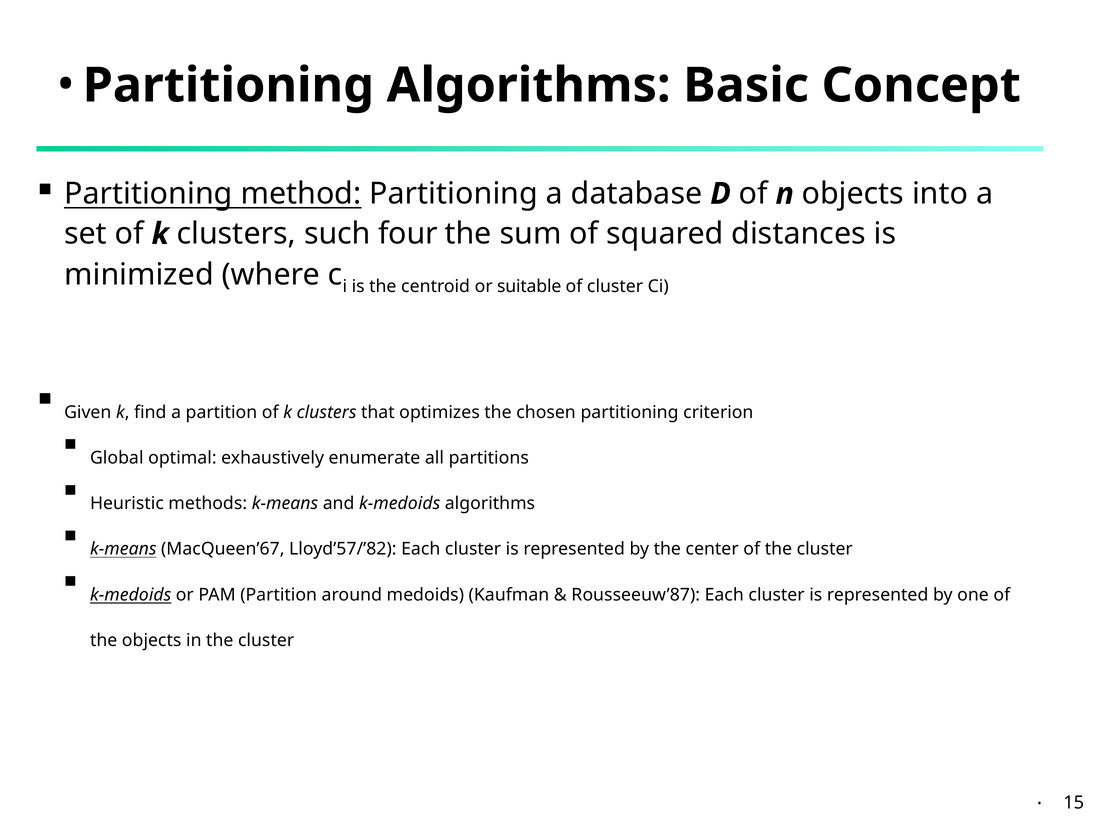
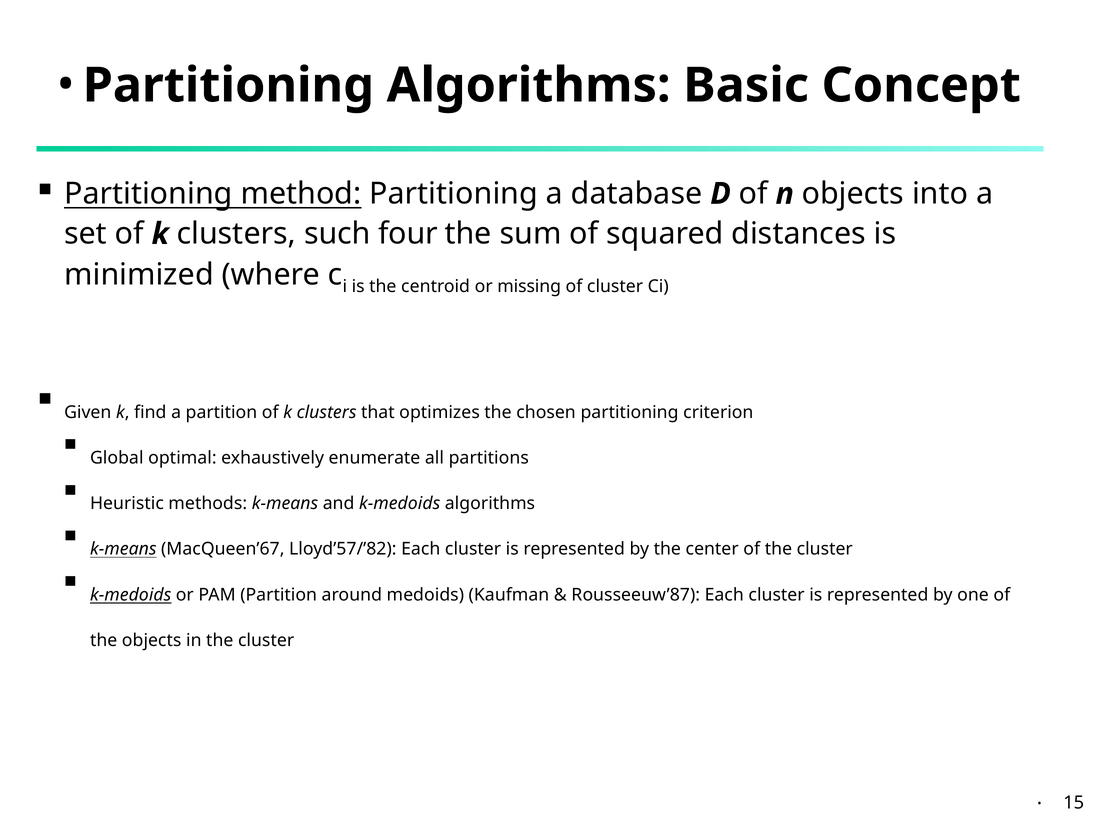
suitable: suitable -> missing (529, 286)
